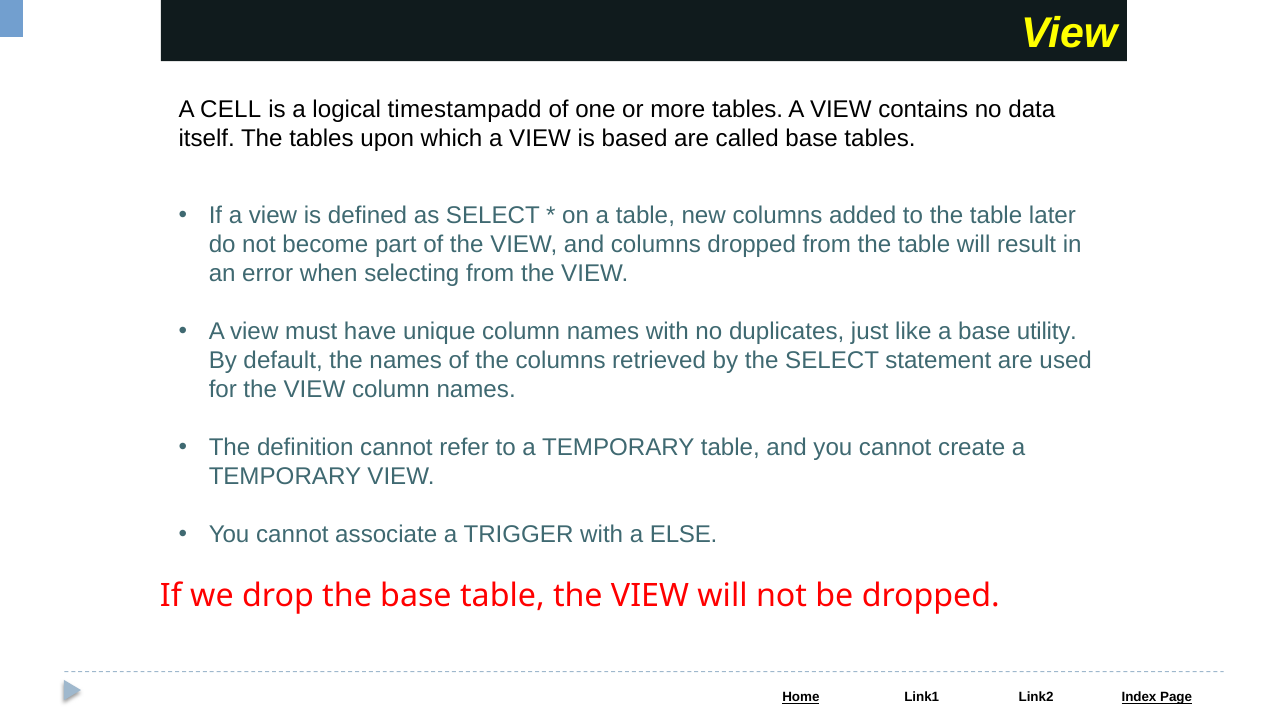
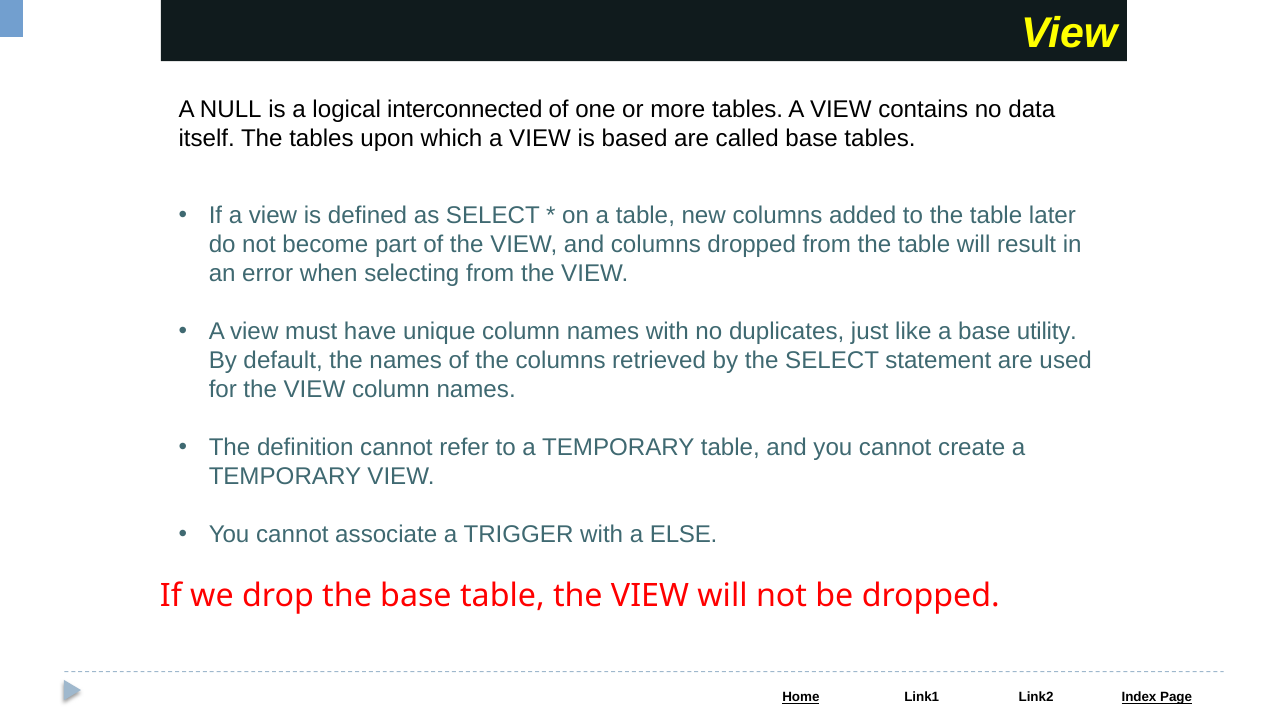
CELL: CELL -> NULL (231, 109)
timestampadd: timestampadd -> interconnected (465, 109)
